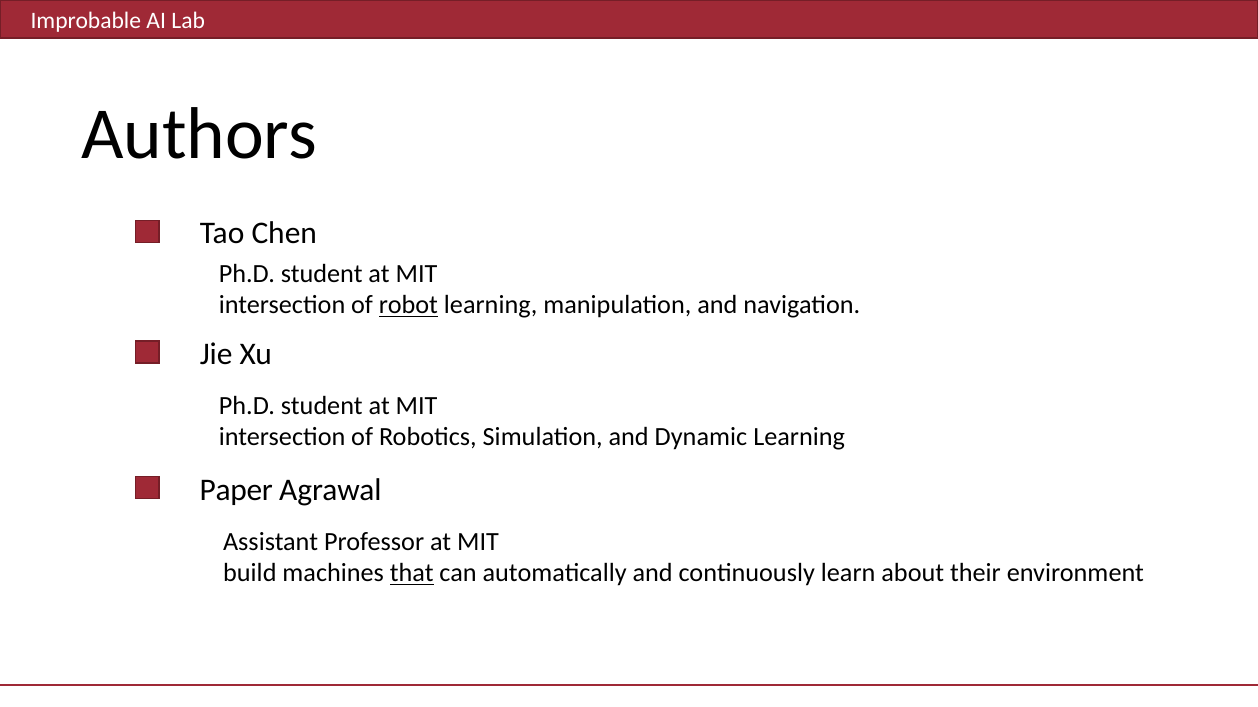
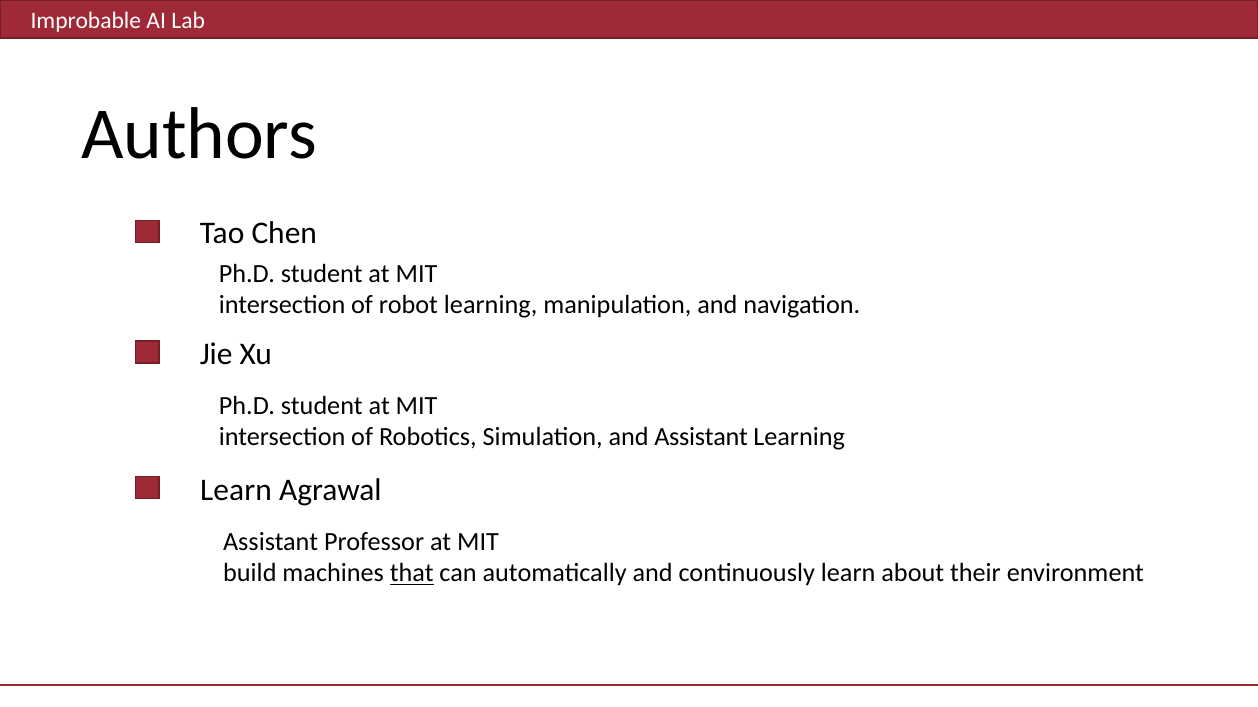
robot underline: present -> none (408, 305)
and Dynamic: Dynamic -> Assistant (701, 437)
Paper: Paper -> Learn (236, 490)
